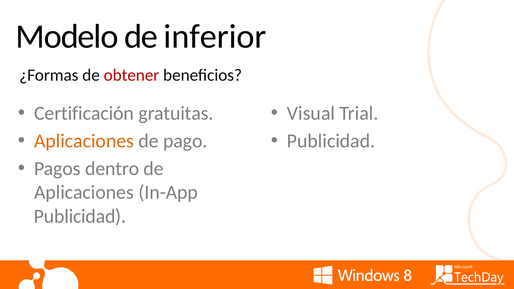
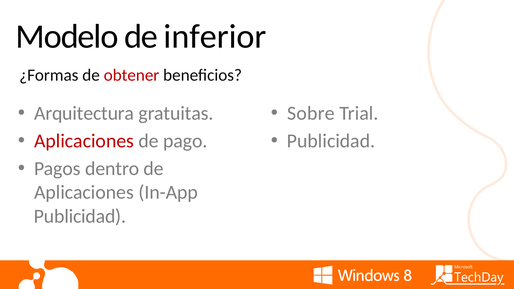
Certificación: Certificación -> Arquitectura (84, 113)
Visual: Visual -> Sobre (311, 113)
Aplicaciones colour: orange -> red (84, 141)
